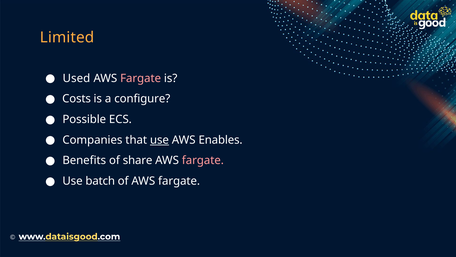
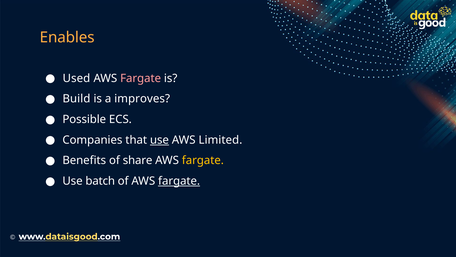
Limited: Limited -> Enables (67, 37)
Costs: Costs -> Build (76, 99)
configure: configure -> improves (142, 99)
Enables: Enables -> Limited (220, 140)
fargate colour: pink -> yellow (203, 160)
fargate underline: none -> present (179, 181)
